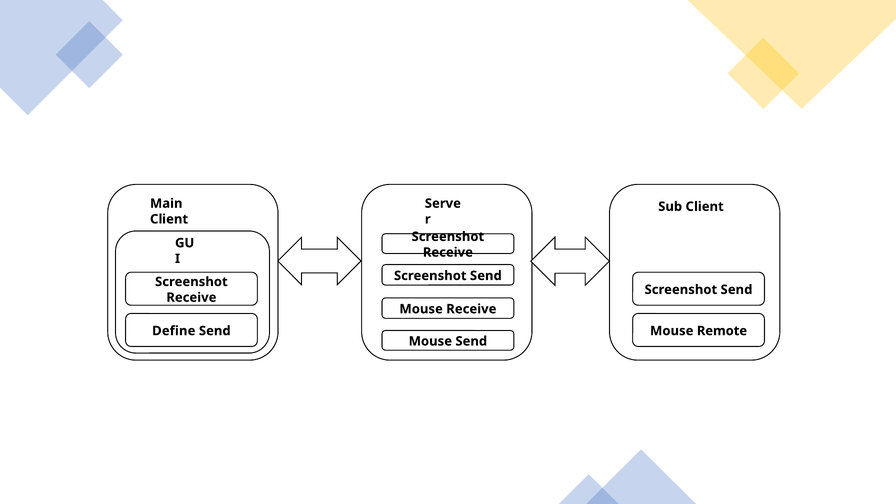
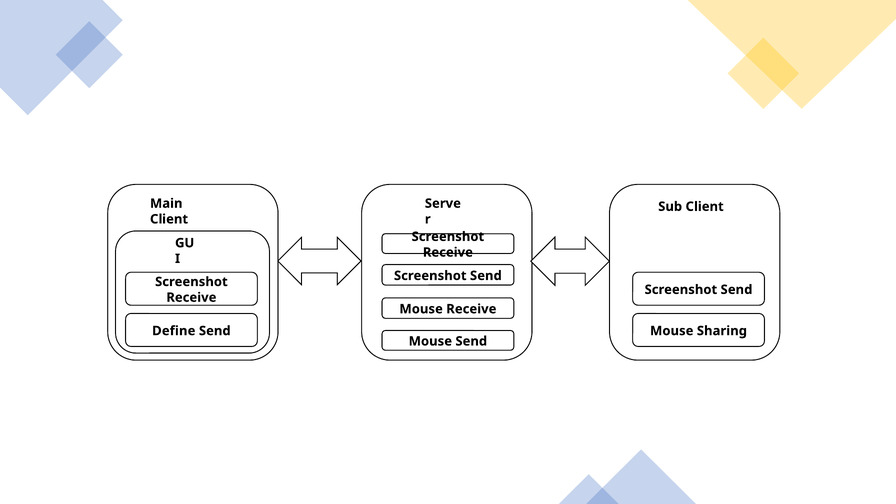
Remote: Remote -> Sharing (722, 331)
